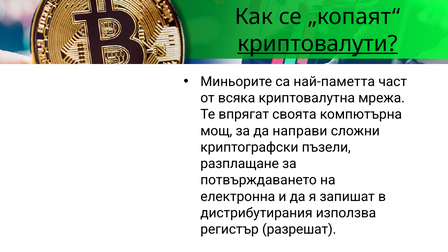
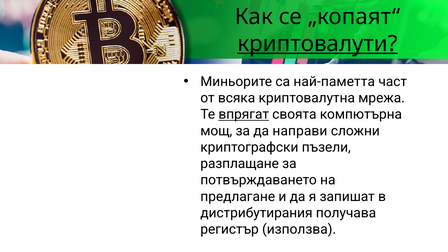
впрягат underline: none -> present (244, 114)
електронна: електронна -> предлагане (238, 197)
използва: използва -> получава (346, 213)
разрешат: разрешат -> използва (299, 229)
